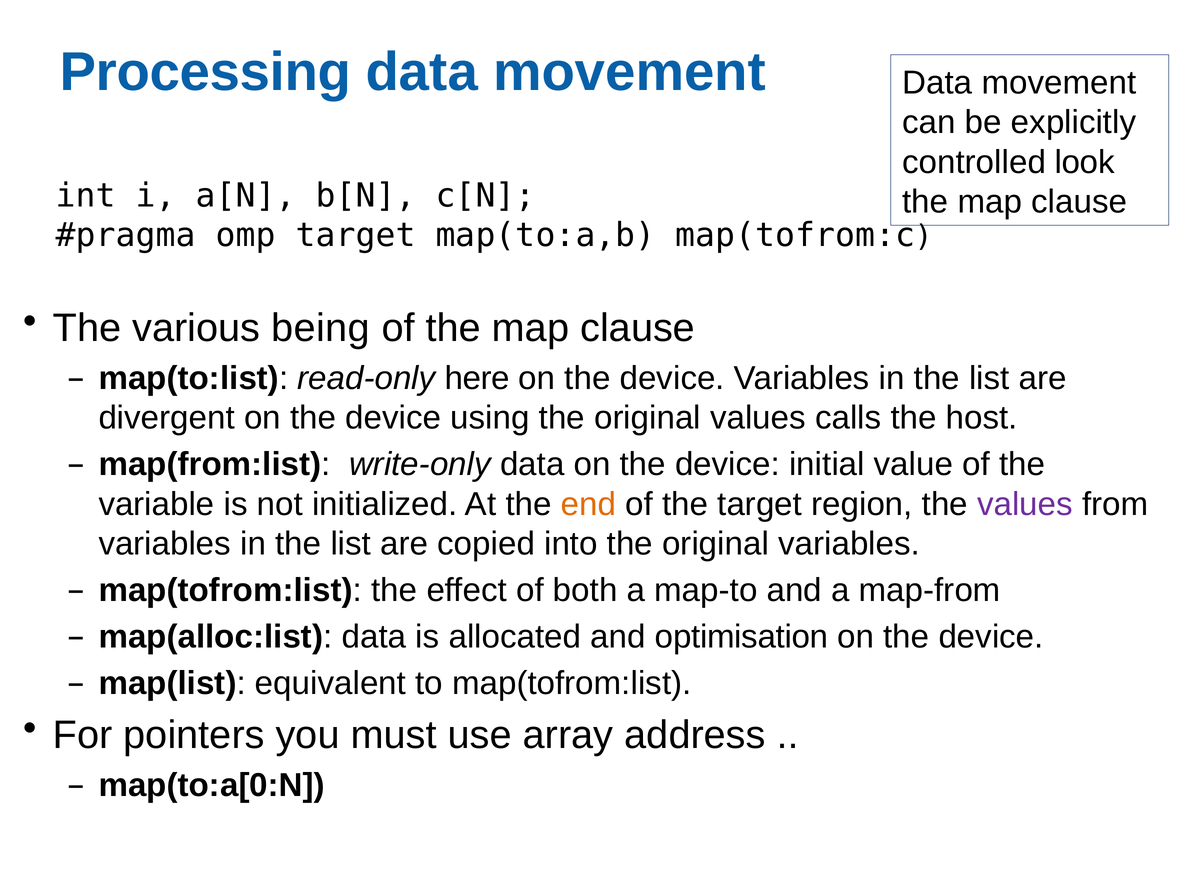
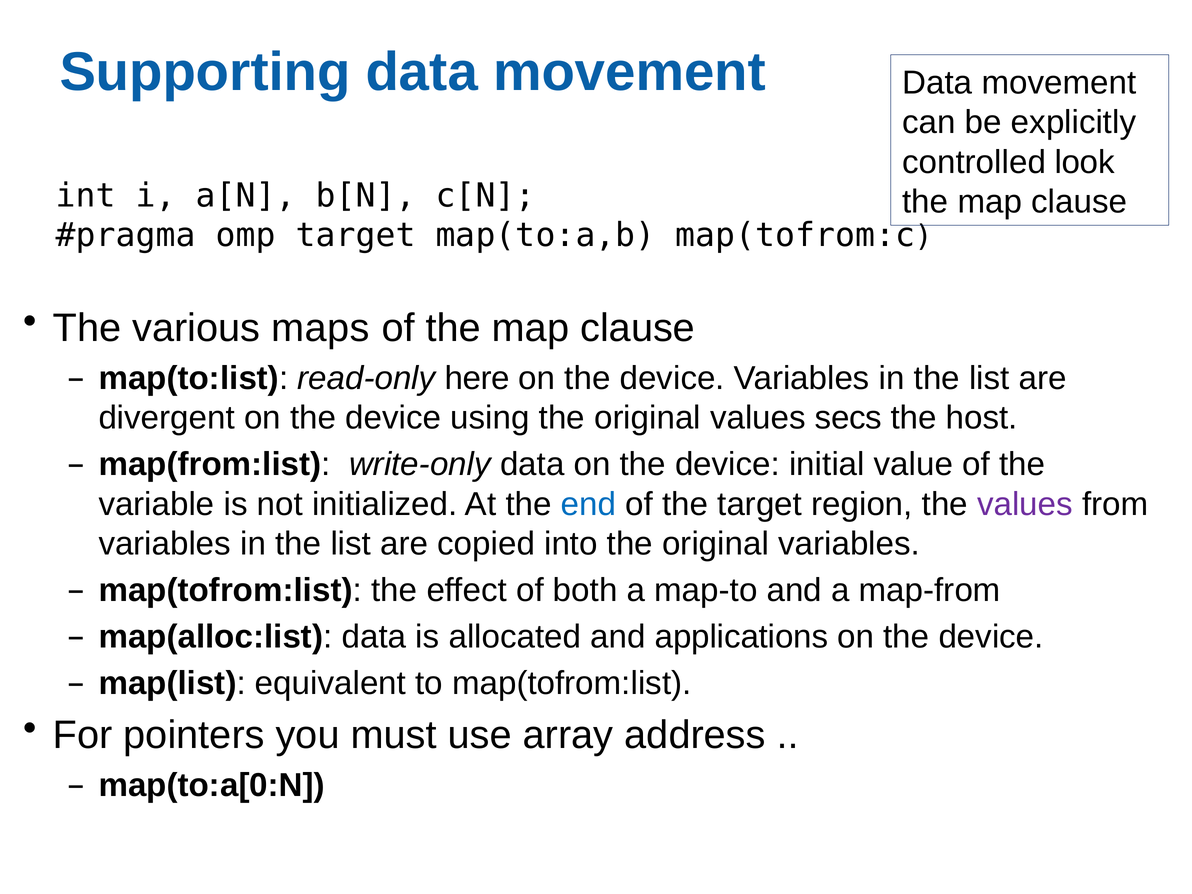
Processing: Processing -> Supporting (205, 72)
being: being -> maps (321, 328)
calls: calls -> secs (848, 418)
end colour: orange -> blue (588, 504)
optimisation: optimisation -> applications (742, 637)
